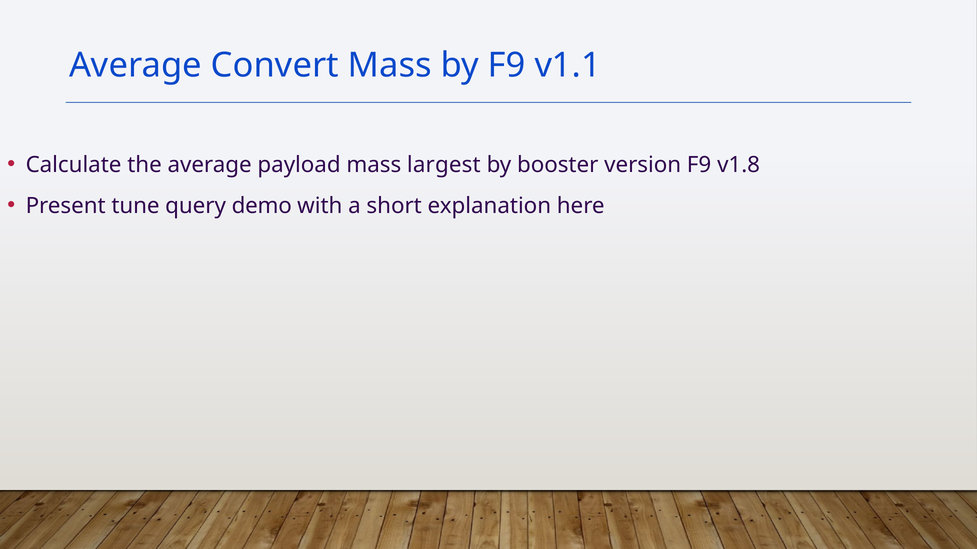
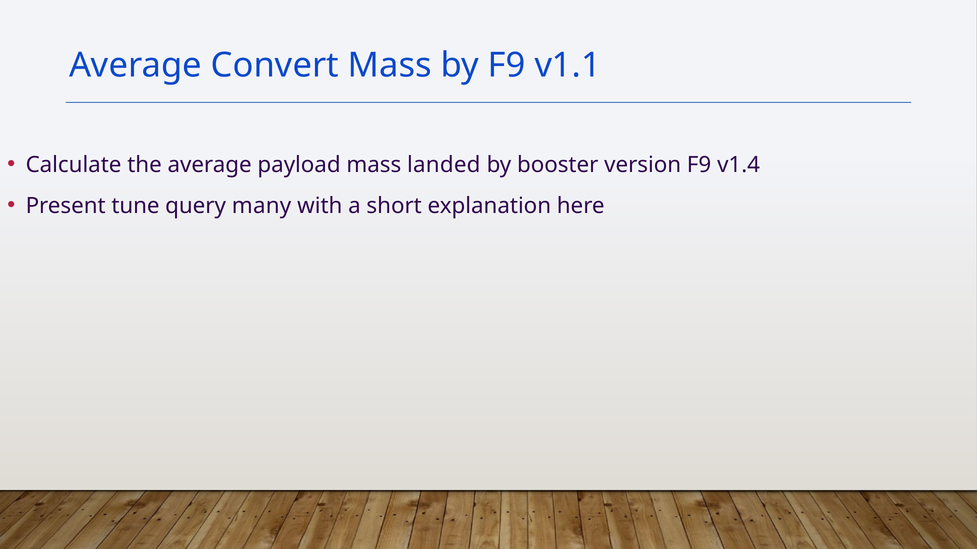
largest: largest -> landed (444, 165)
v1.8: v1.8 -> v1.4 (739, 165)
demo: demo -> many (262, 206)
